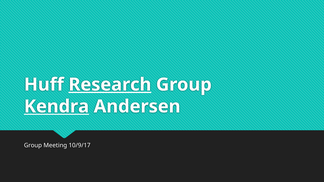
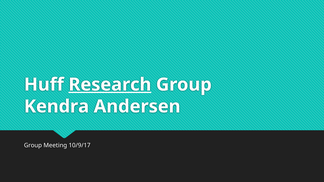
Kendra underline: present -> none (56, 107)
